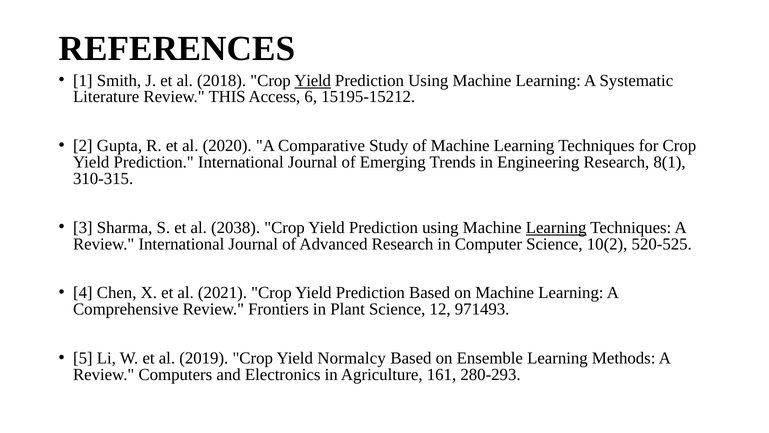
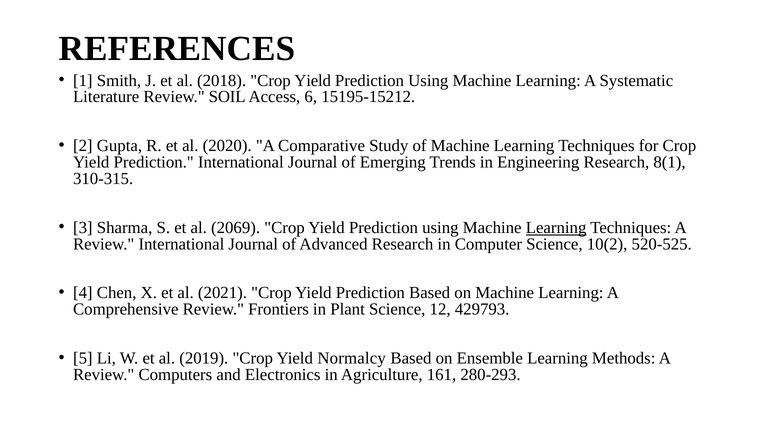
Yield underline: present -> none (313, 80)
THIS: THIS -> SOIL (227, 97)
2038: 2038 -> 2069 (236, 227)
971493: 971493 -> 429793 (482, 309)
